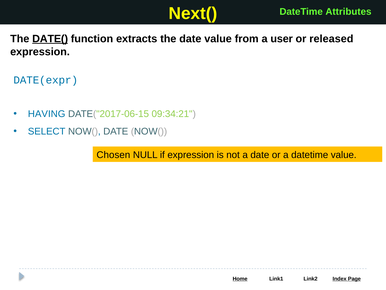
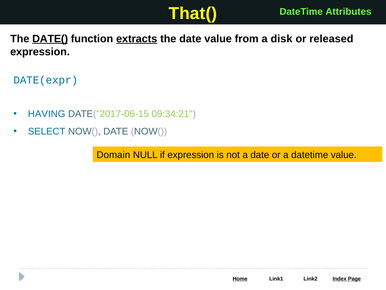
Next(: Next( -> That( (193, 13)
extracts underline: none -> present (137, 39)
user: user -> disk (282, 39)
Chosen: Chosen -> Domain (113, 155)
